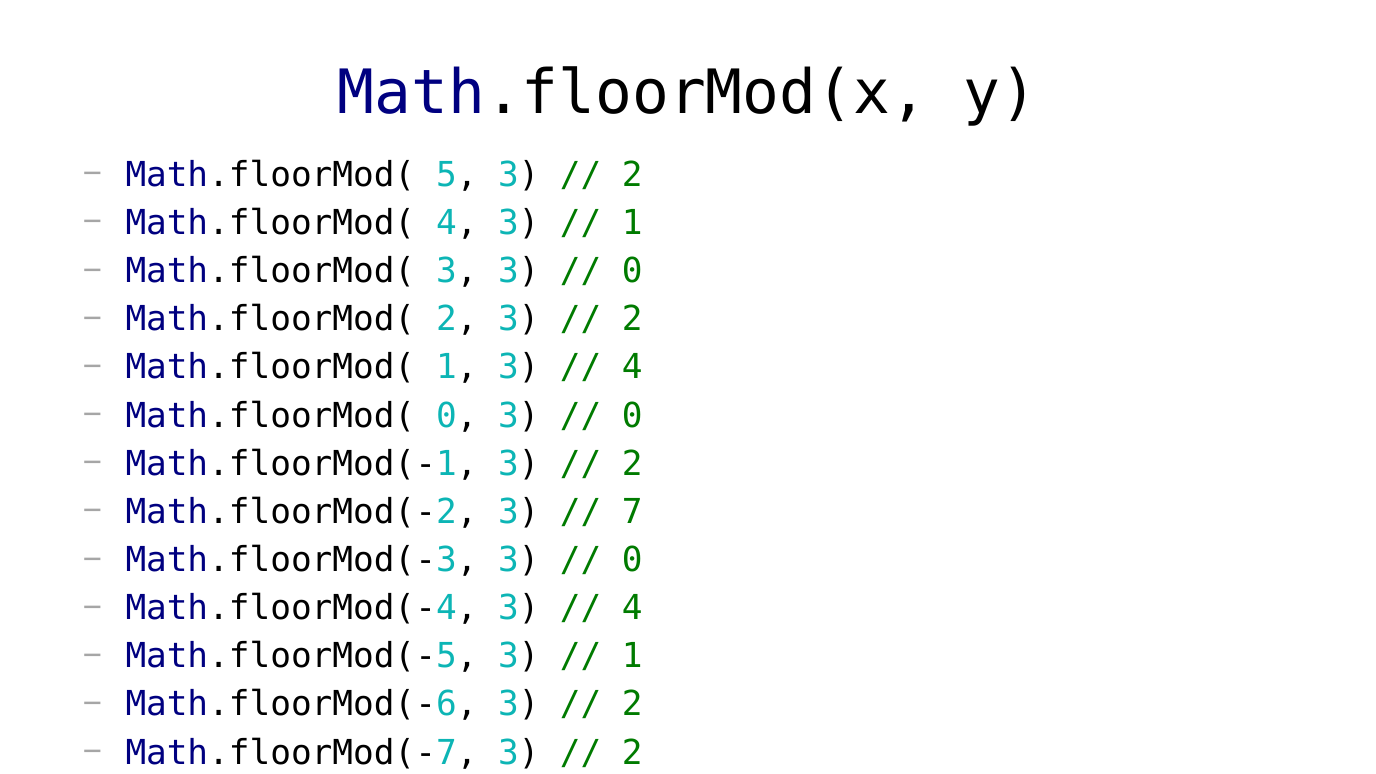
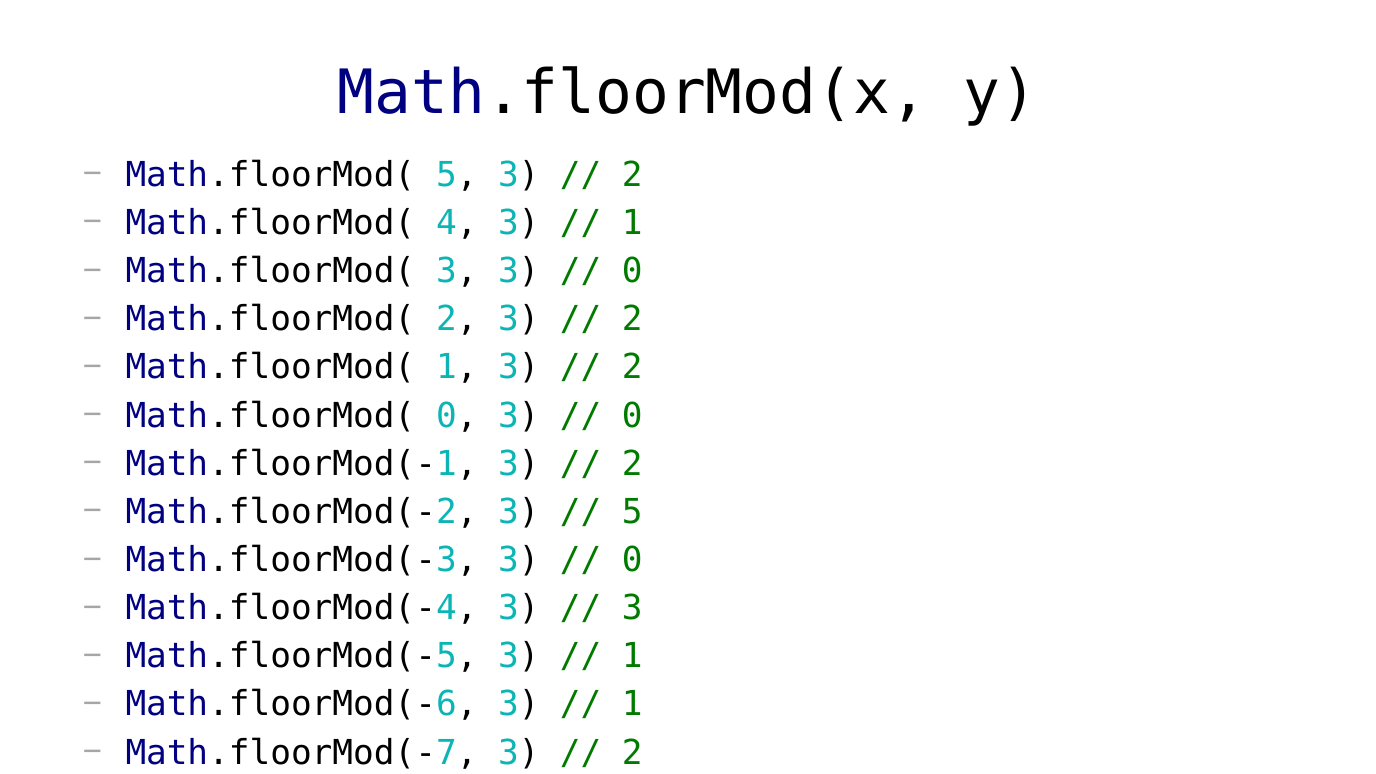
4: 4 -> 2 (632, 368)
7: 7 -> 5 (632, 512)
4: 4 -> 3 (632, 608)
2: 2 -> 1 (632, 705)
